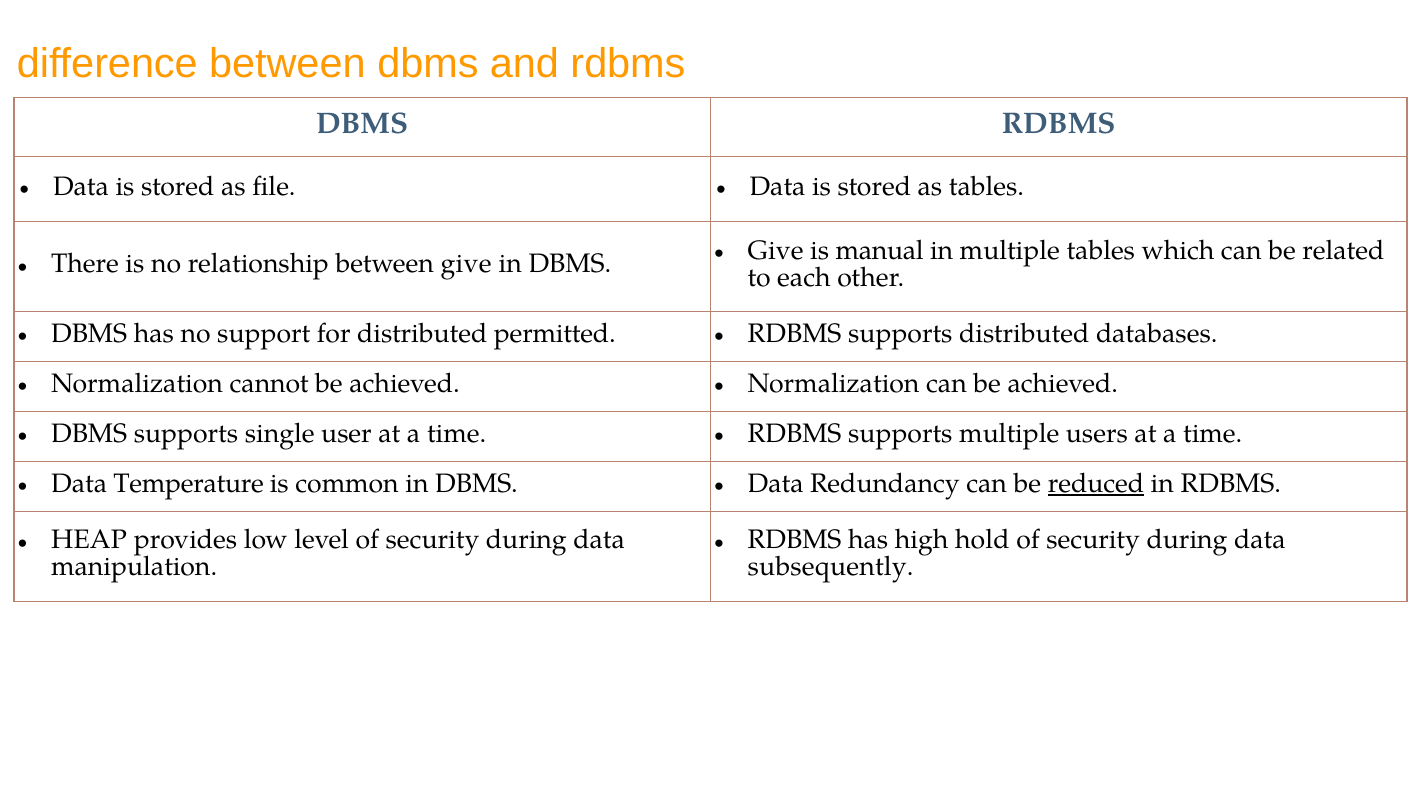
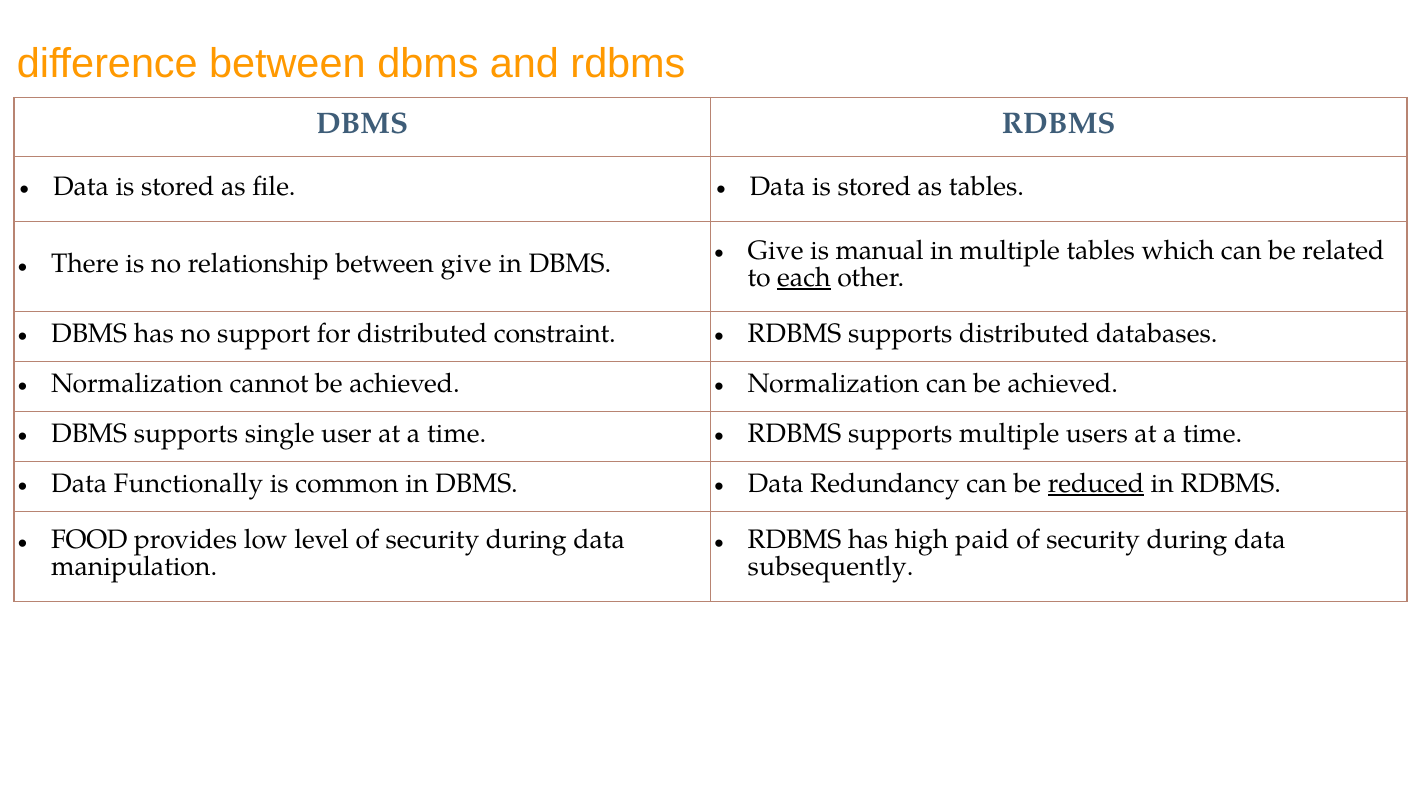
each underline: none -> present (804, 277)
permitted: permitted -> constraint (555, 334)
Temperature: Temperature -> Functionally (188, 483)
HEAP: HEAP -> FOOD (89, 540)
hold: hold -> paid (982, 540)
